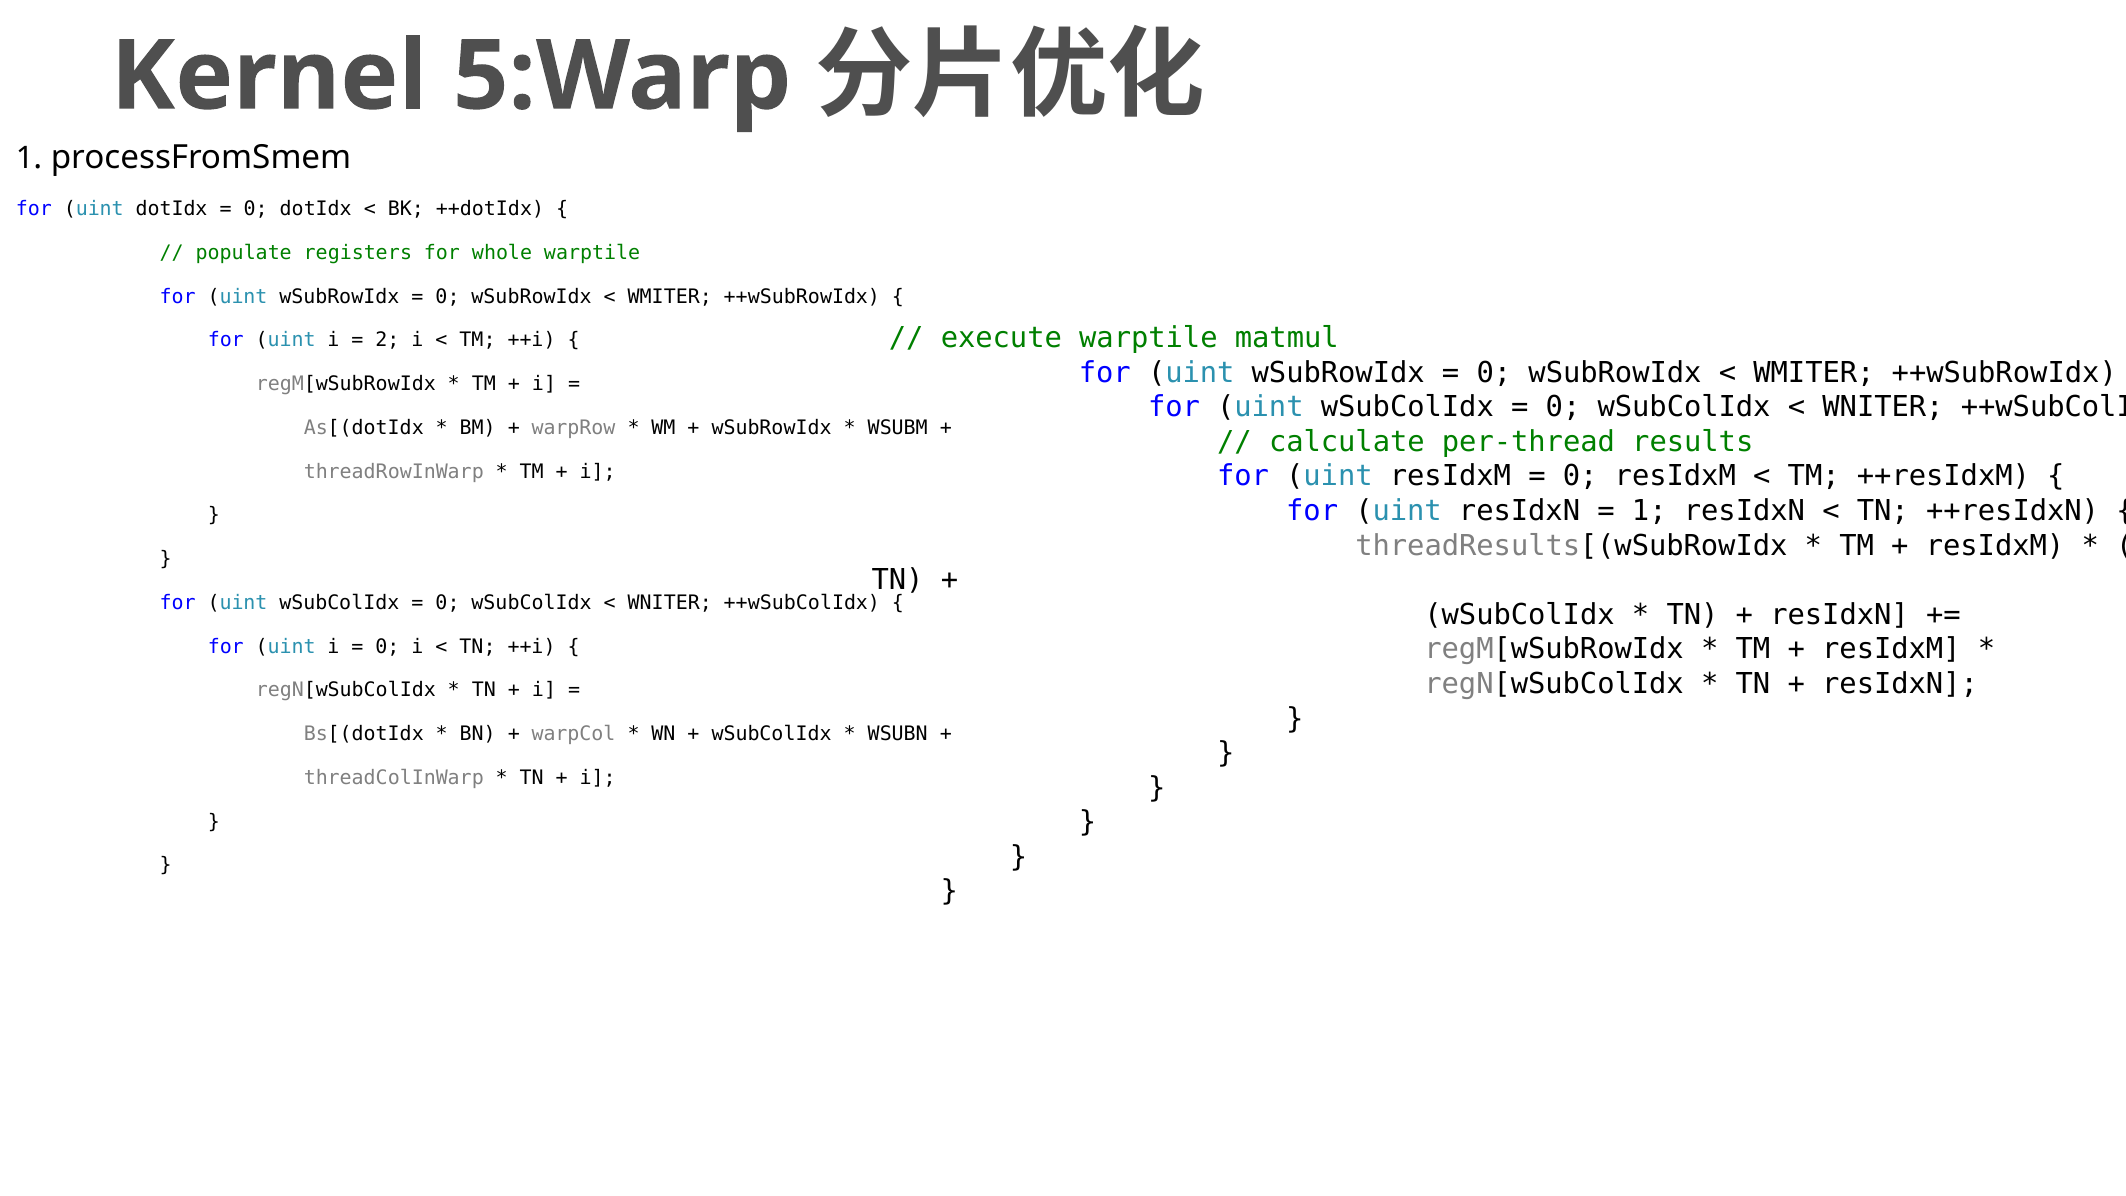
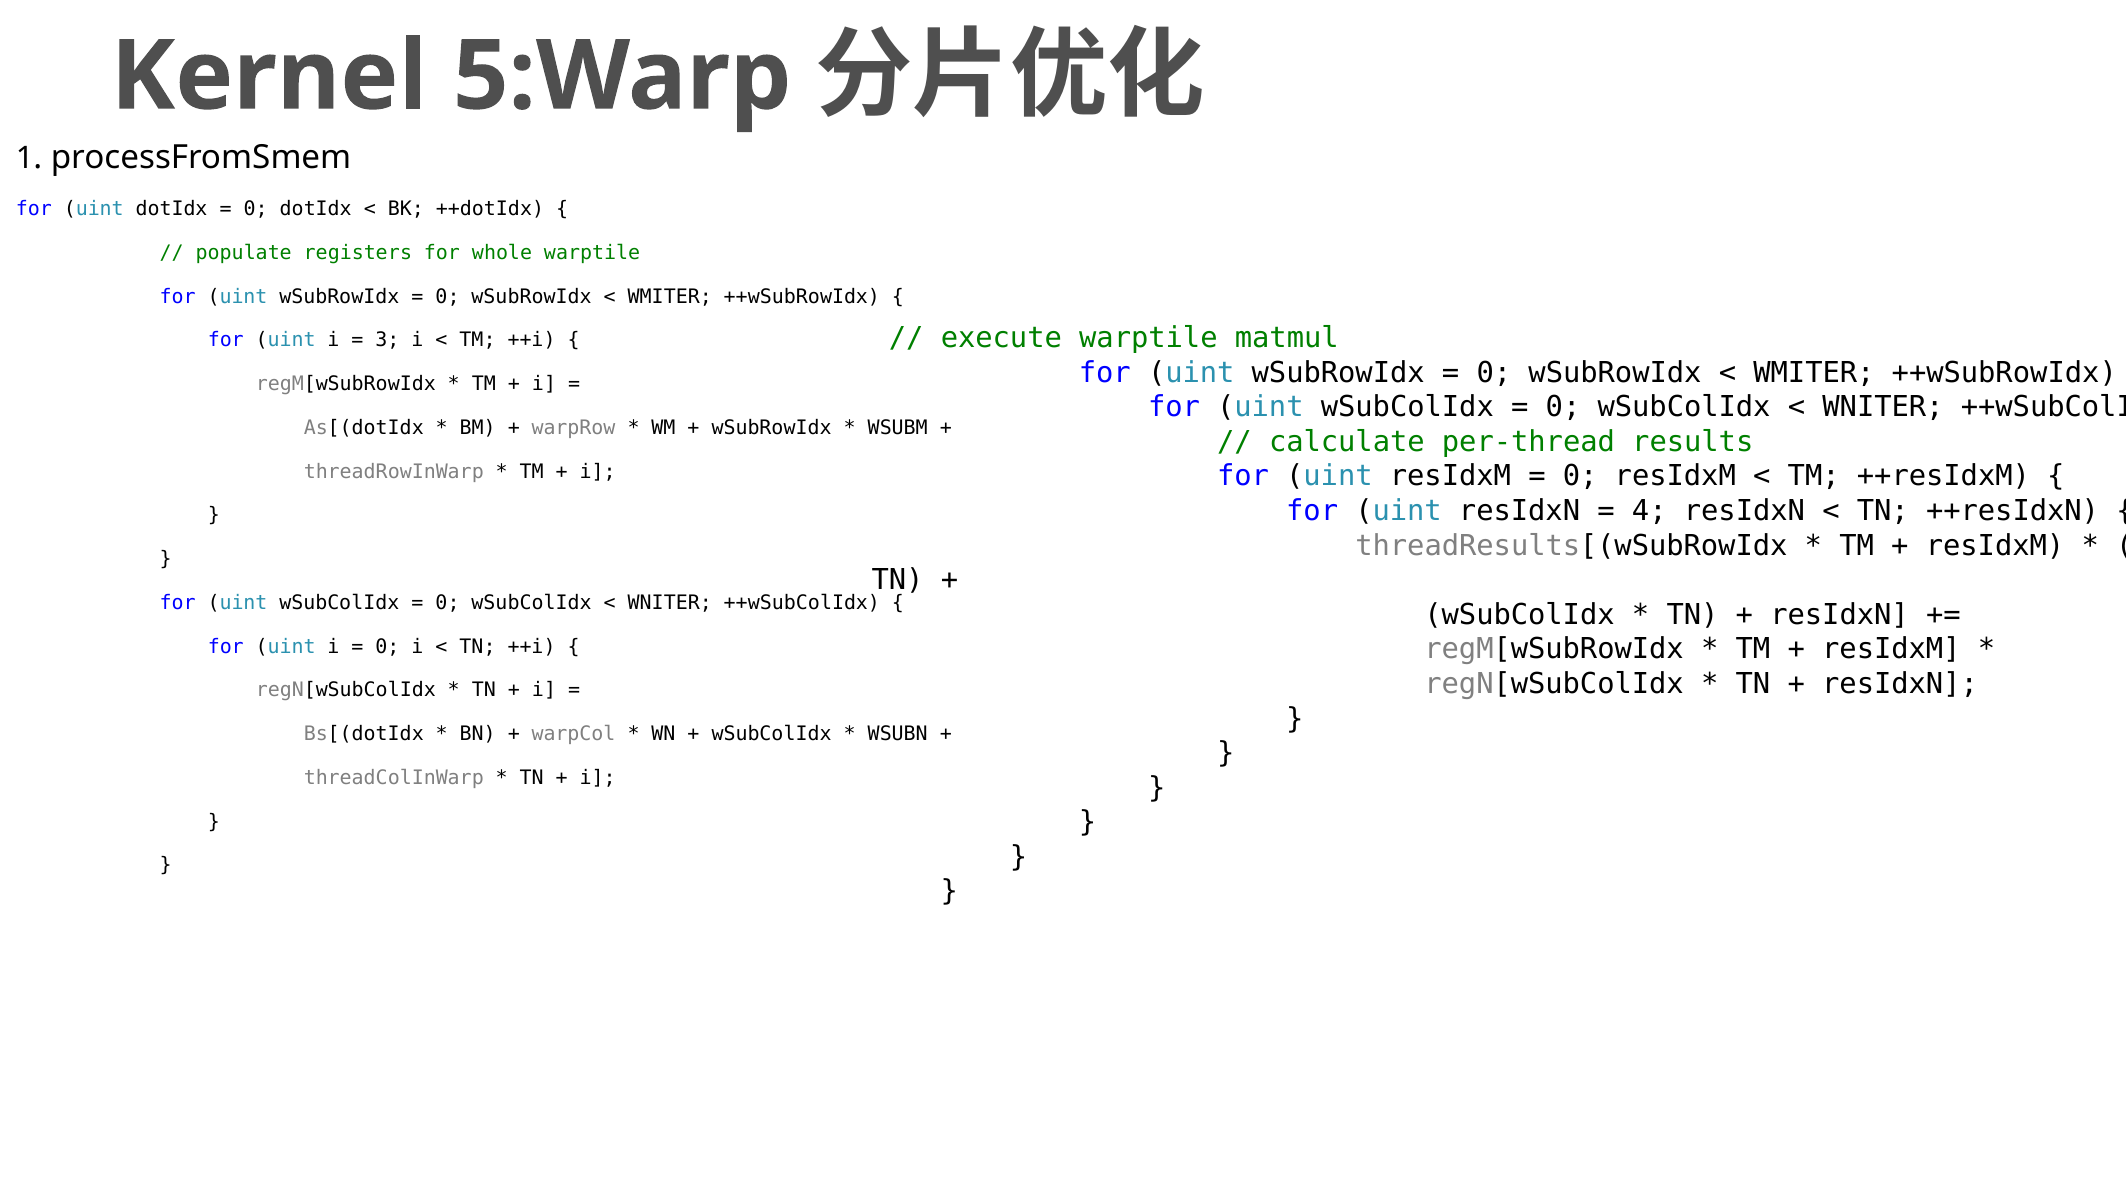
2: 2 -> 3 (387, 340)
1: 1 -> 4 (1649, 511)
